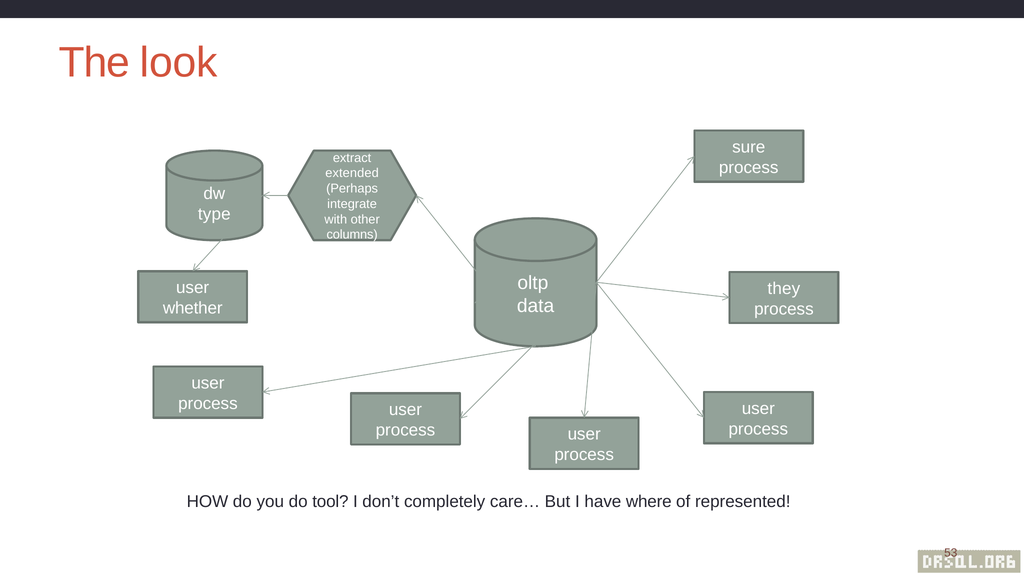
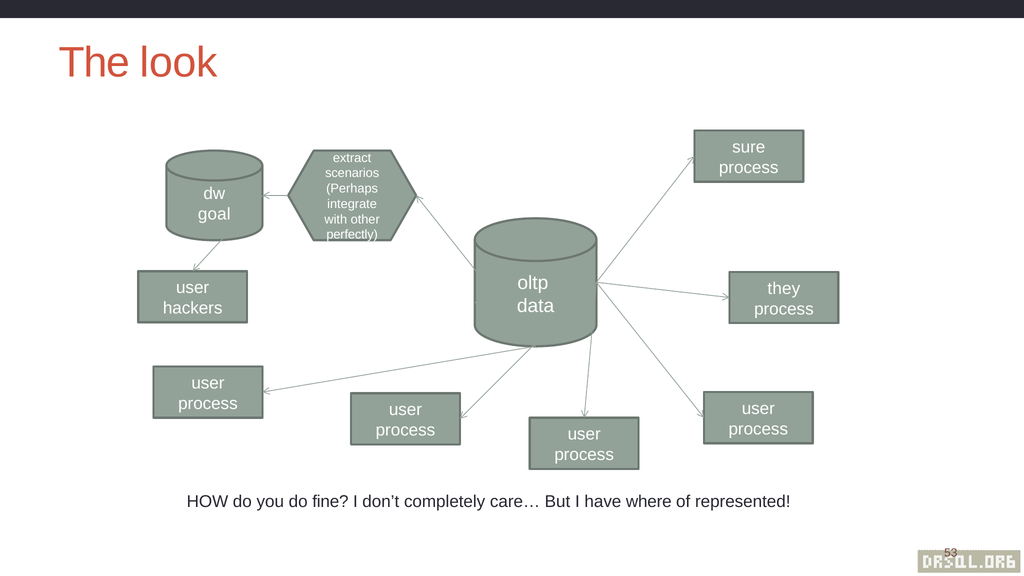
extended: extended -> scenarios (352, 173)
type: type -> goal (214, 214)
columns: columns -> perfectly (352, 235)
whether: whether -> hackers (193, 308)
tool: tool -> fine (330, 502)
